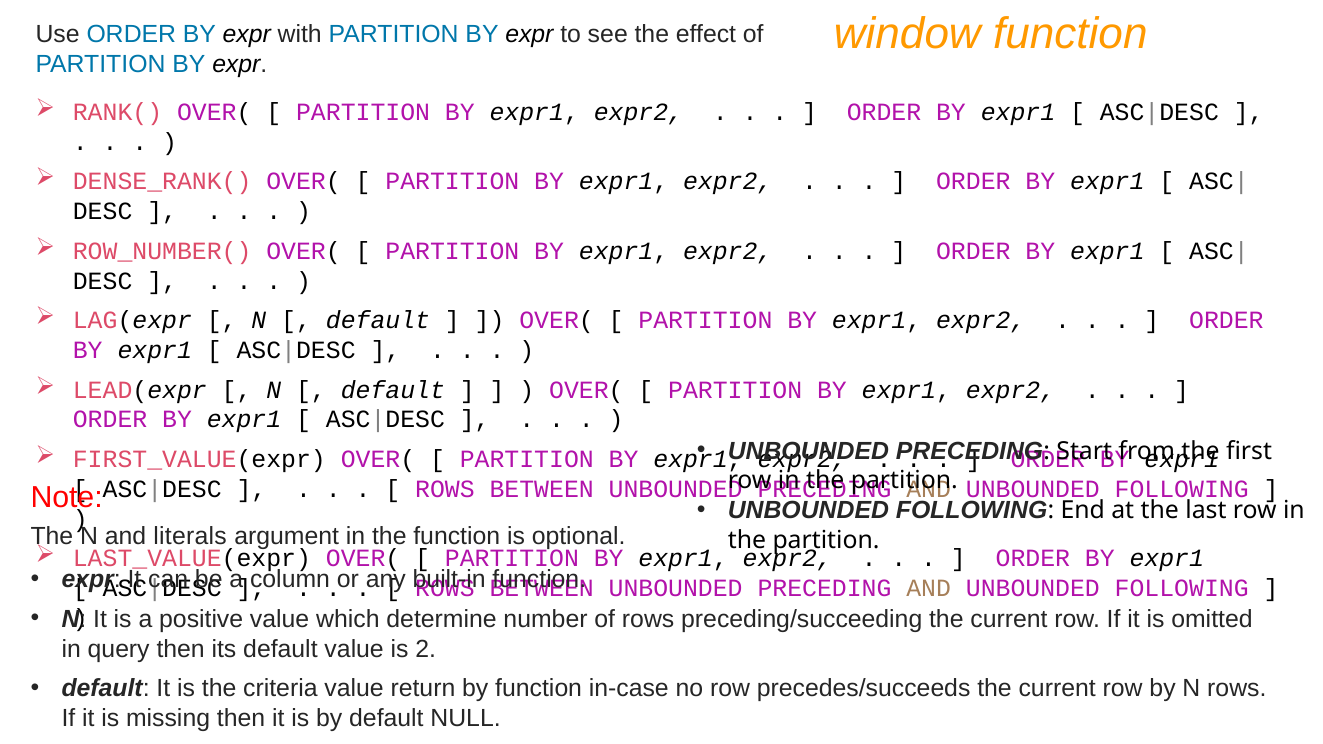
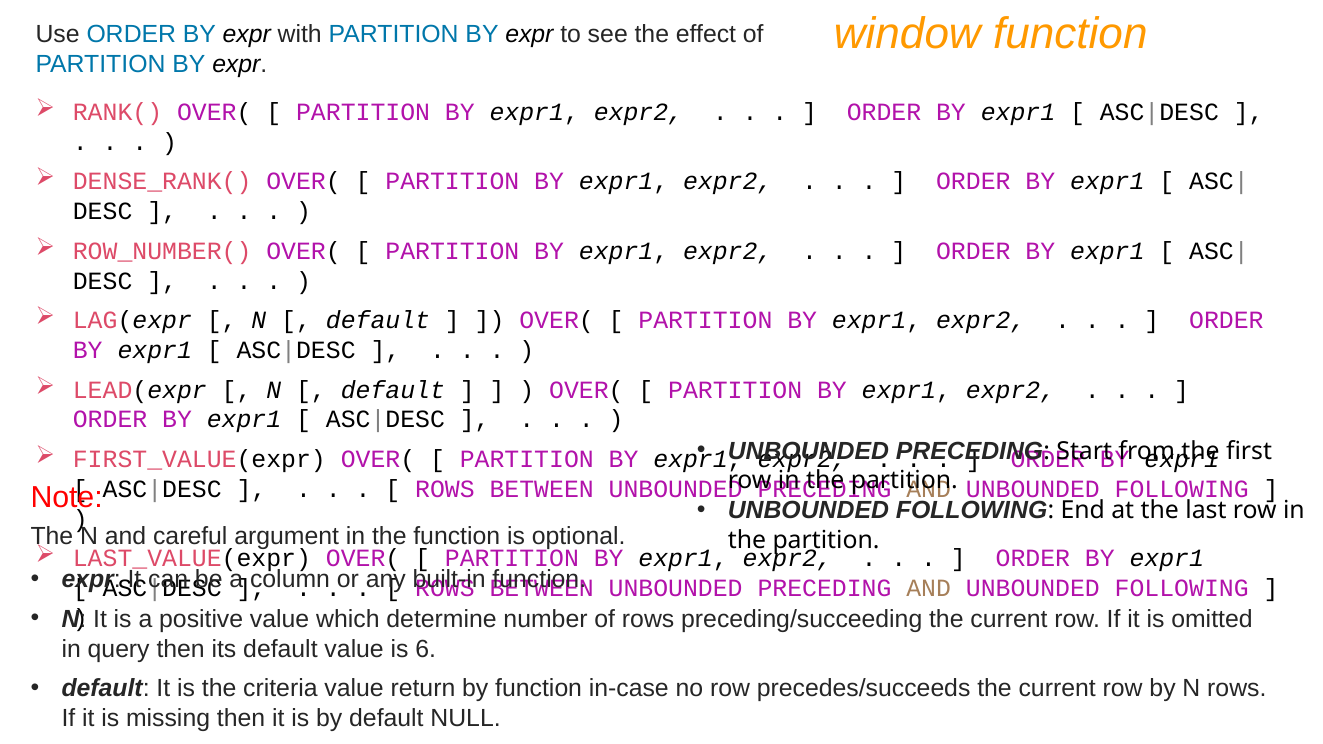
literals: literals -> careful (190, 537)
2: 2 -> 6 (426, 649)
